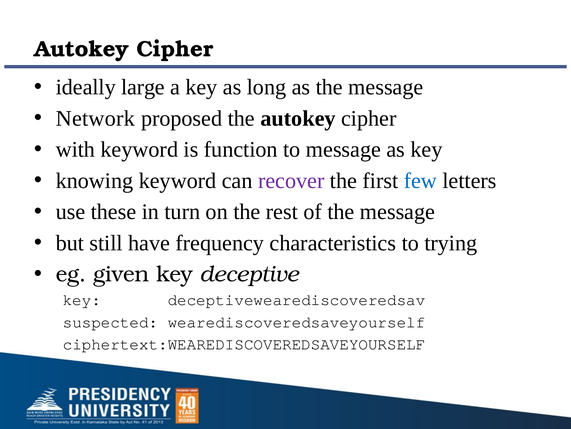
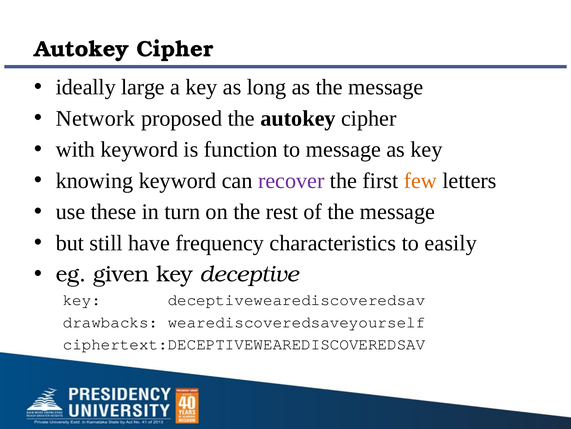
few colour: blue -> orange (420, 180)
trying: trying -> easily (451, 243)
suspected: suspected -> drawbacks (110, 322)
ciphertext:WEAREDISCOVEREDSAVEYOURSELF: ciphertext:WEAREDISCOVEREDSAVEYOURSELF -> ciphertext:DECEPTIVEWEAREDISCOVEREDSAV (244, 344)
